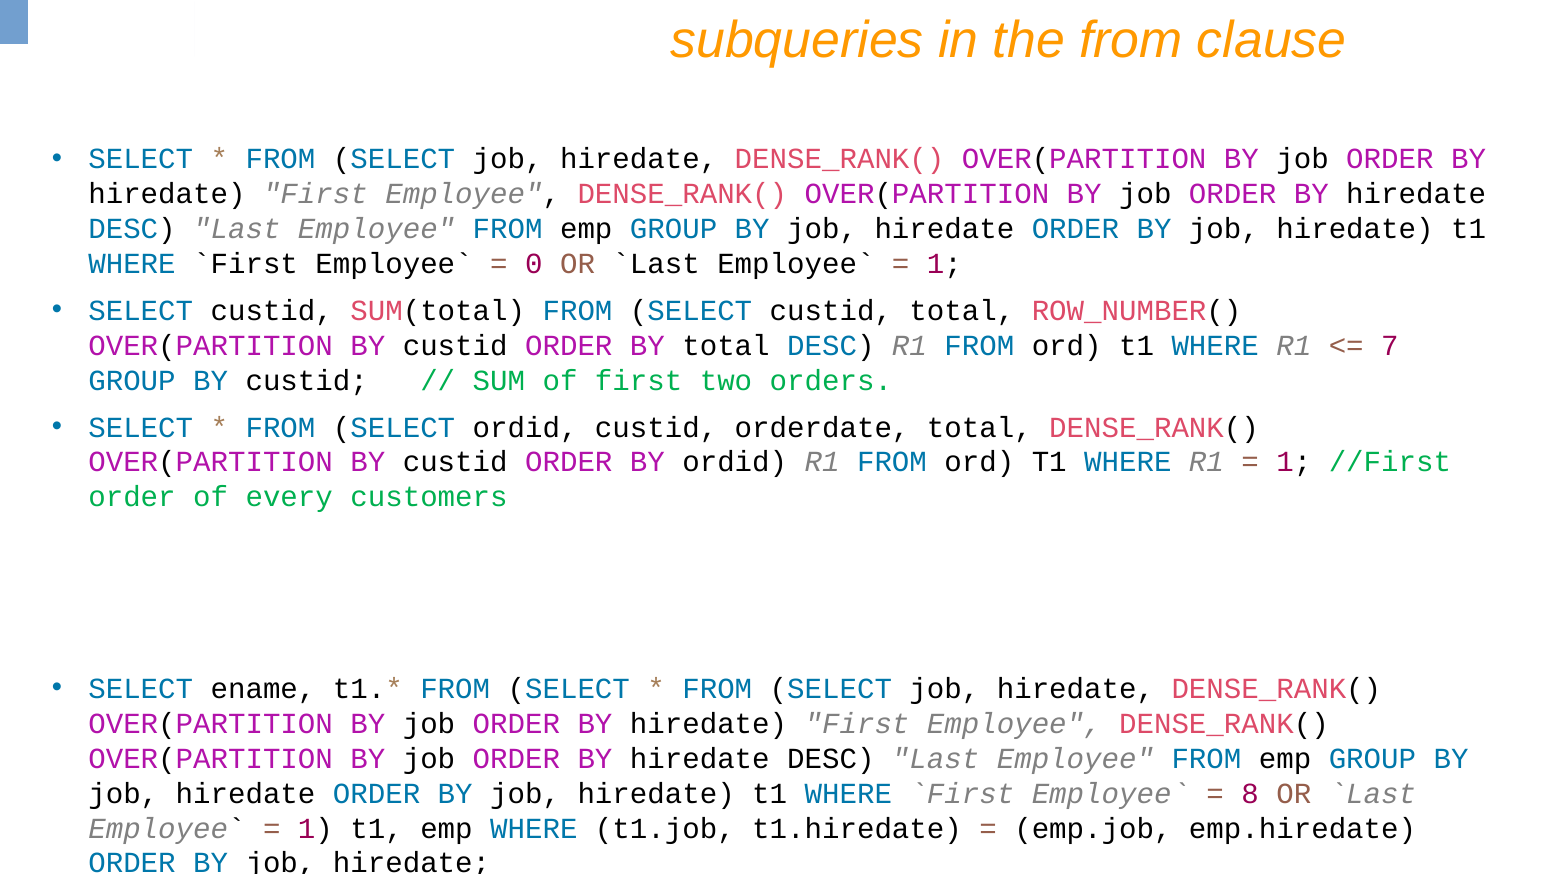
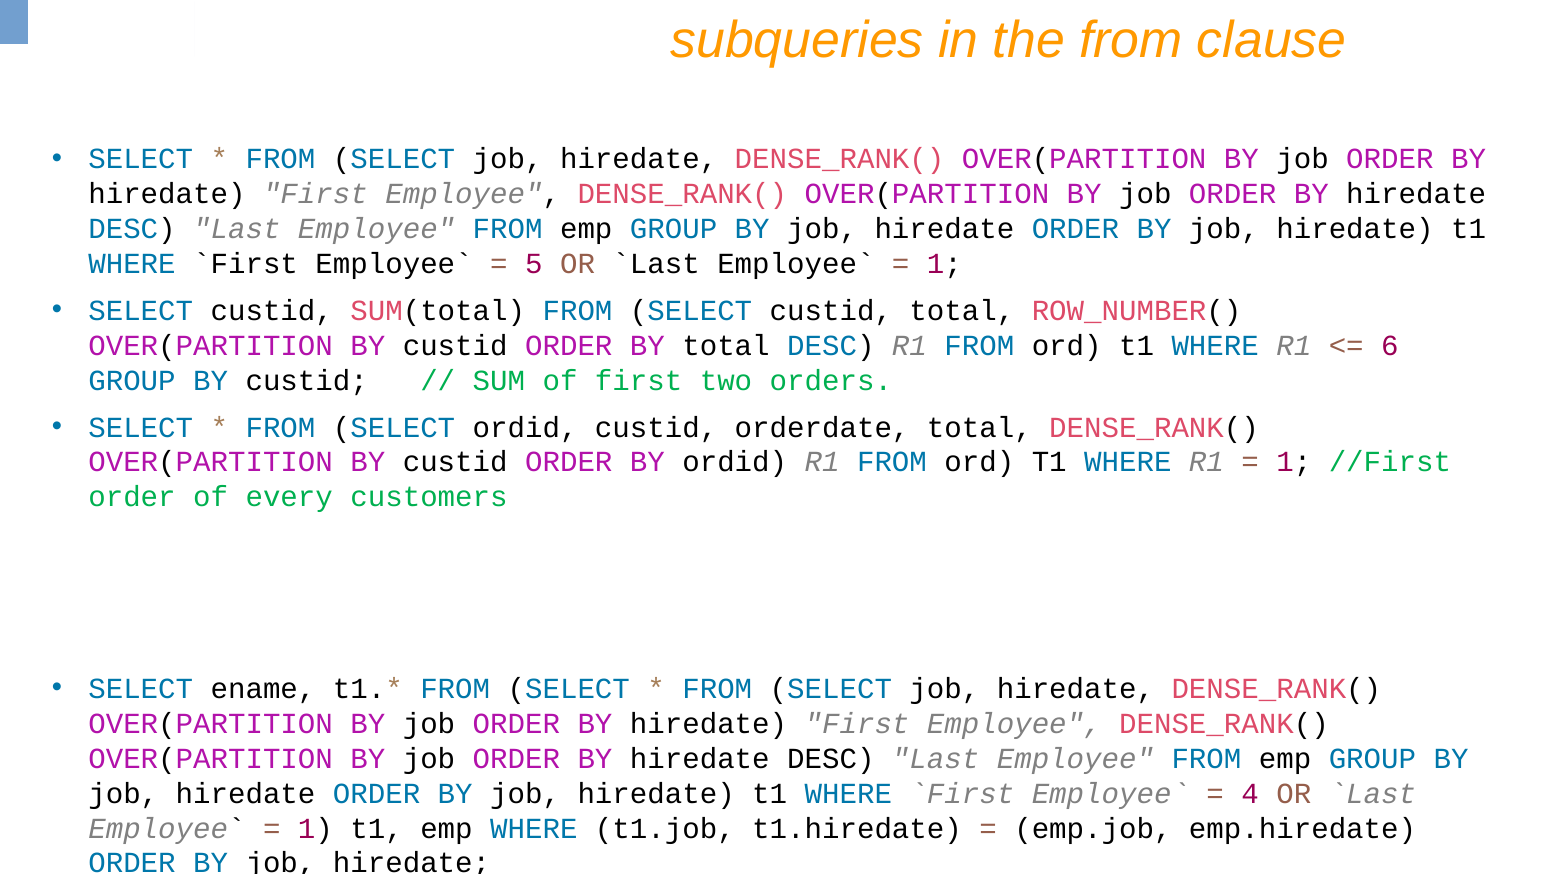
0: 0 -> 5 (534, 264)
7: 7 -> 6 (1390, 346)
8: 8 -> 4 (1250, 793)
